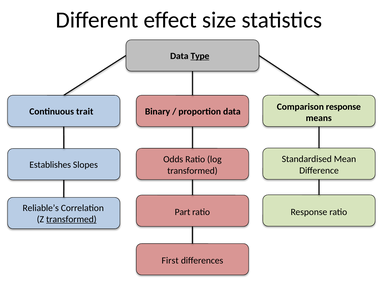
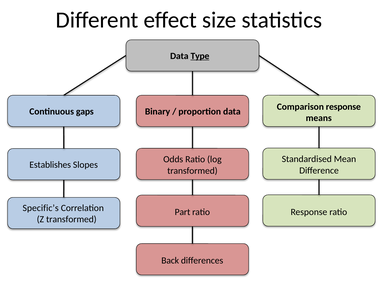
trait: trait -> gaps (85, 112)
Reliable’s: Reliable’s -> Specific’s (41, 208)
transformed underline: present -> none (71, 220)
First: First -> Back (170, 261)
